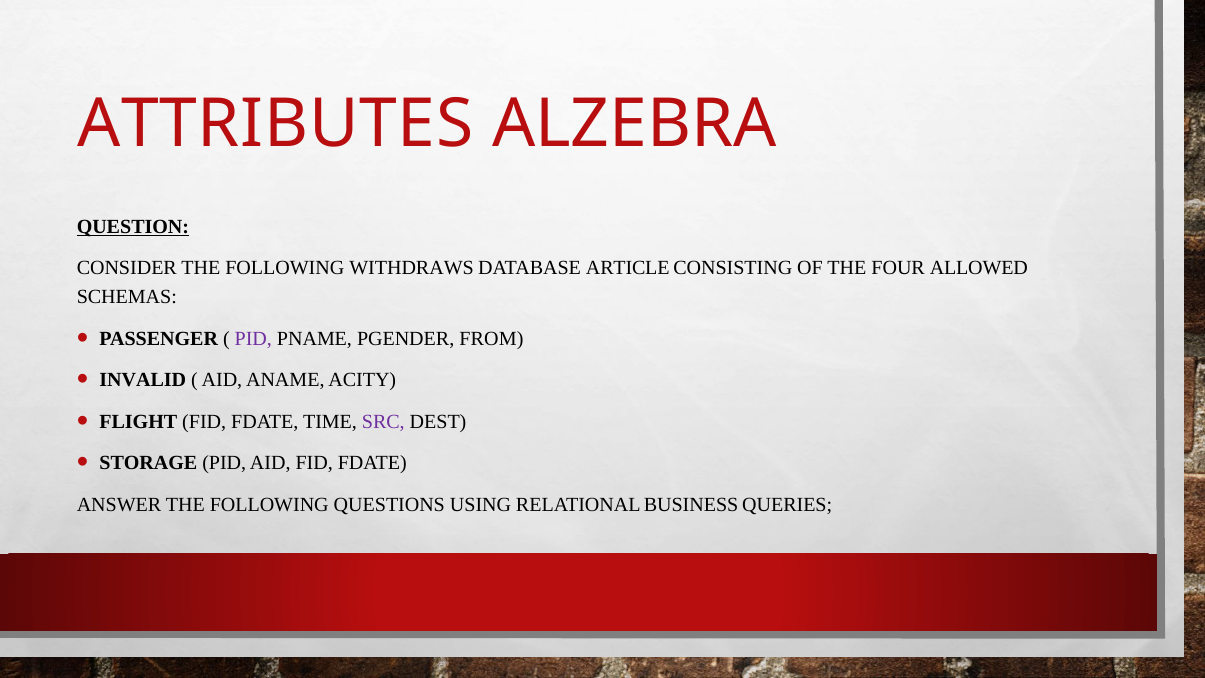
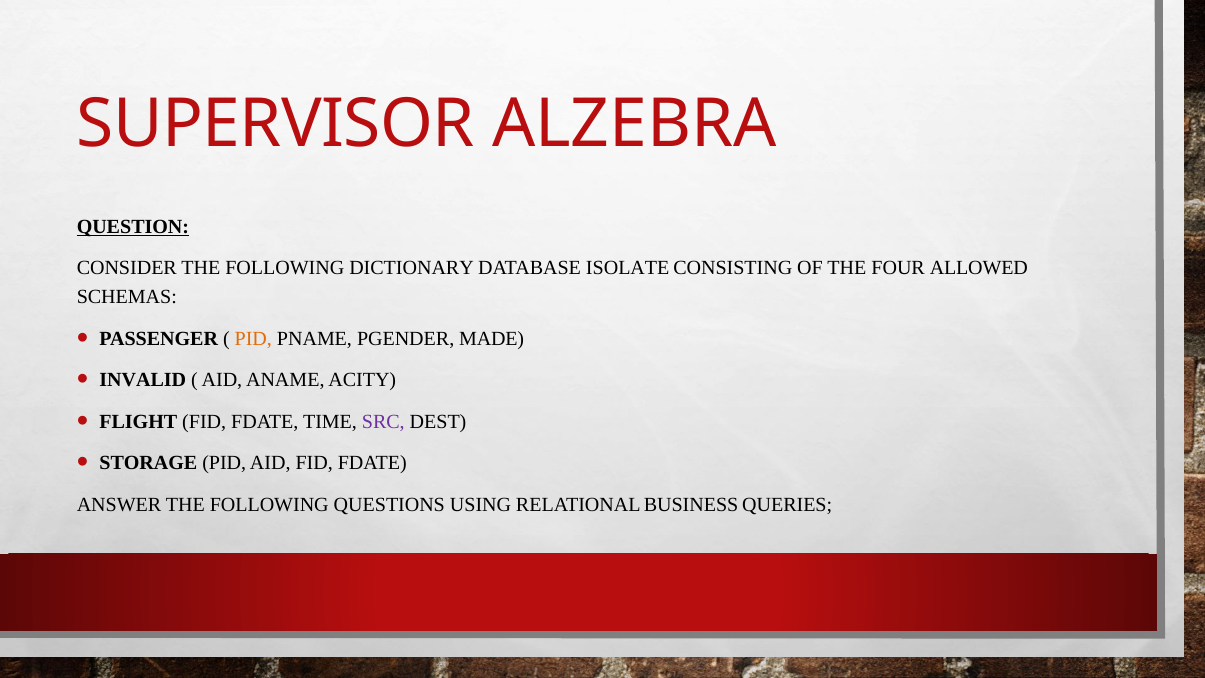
ATTRIBUTES: ATTRIBUTES -> SUPERVISOR (276, 124)
WITHDRAWS: WITHDRAWS -> DICTIONARY (412, 268)
ARTICLE: ARTICLE -> ISOLATE (628, 268)
PID colour: purple -> orange (253, 338)
FROM: FROM -> MADE (492, 338)
